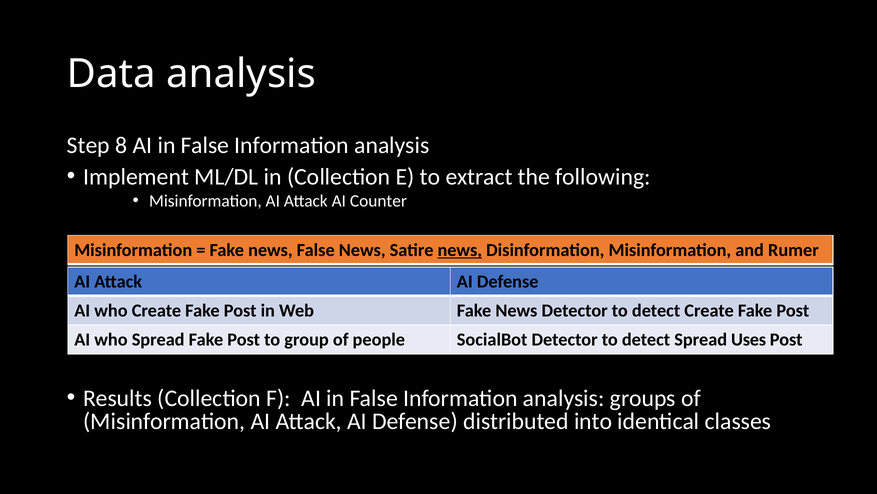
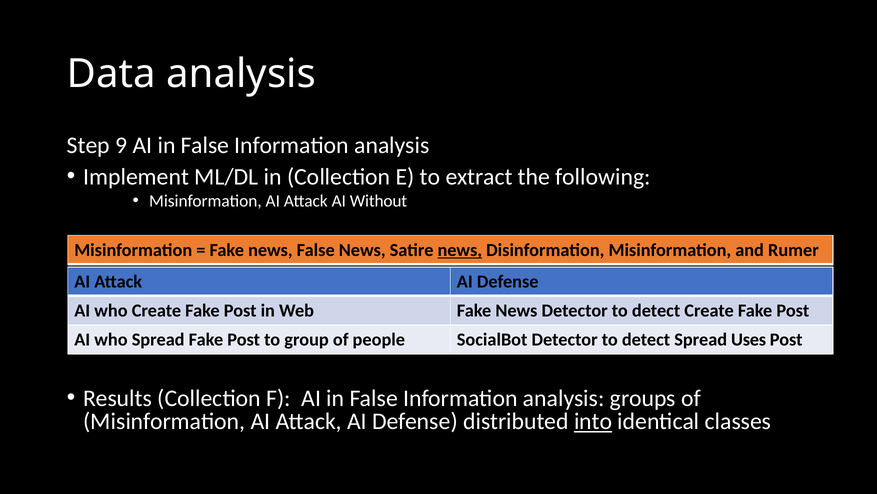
8: 8 -> 9 (121, 145)
Counter: Counter -> Without (379, 201)
into underline: none -> present (593, 421)
